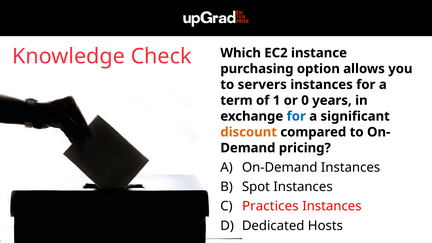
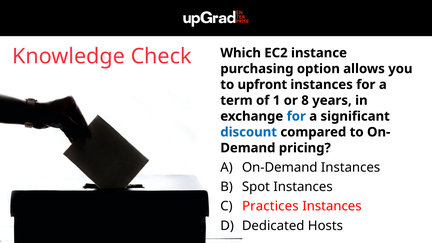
servers: servers -> upfront (262, 85)
0: 0 -> 8 (305, 100)
discount colour: orange -> blue (249, 132)
